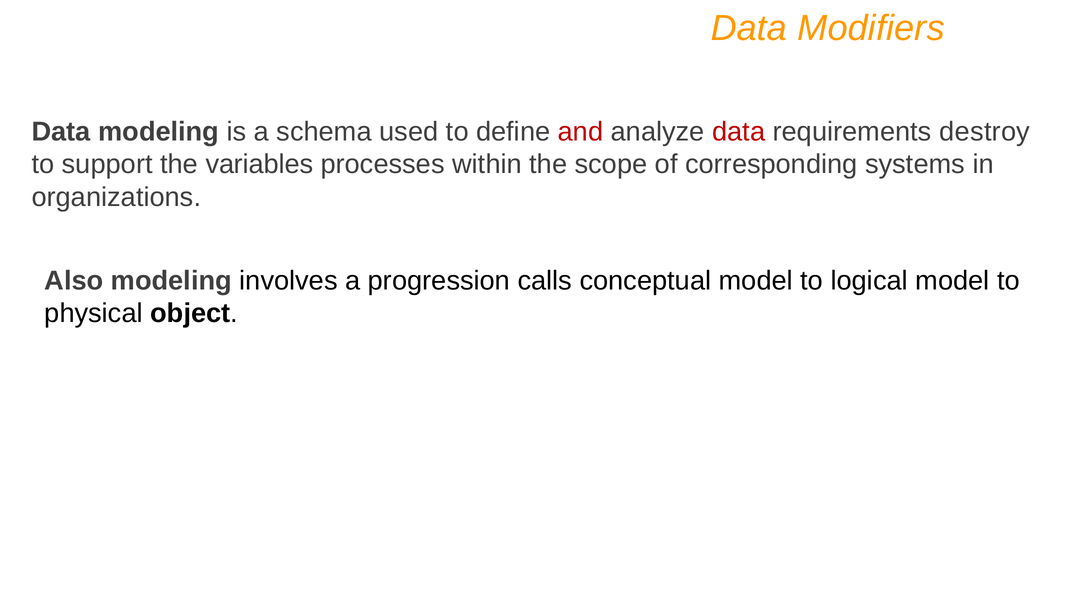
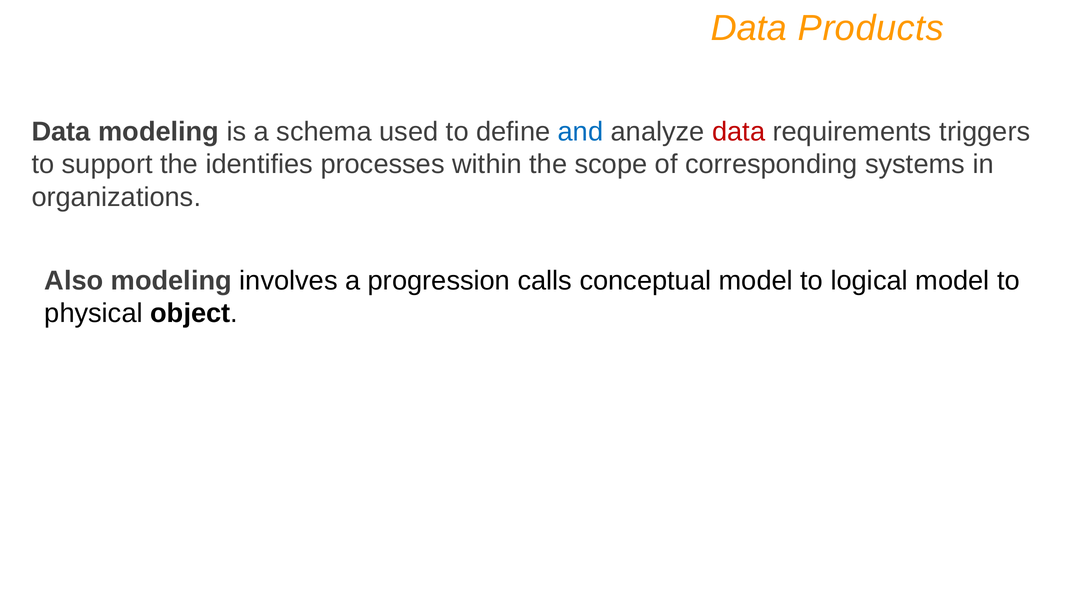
Modifiers: Modifiers -> Products (871, 28)
and colour: red -> blue (581, 132)
destroy: destroy -> triggers (985, 132)
variables: variables -> identifies (259, 165)
